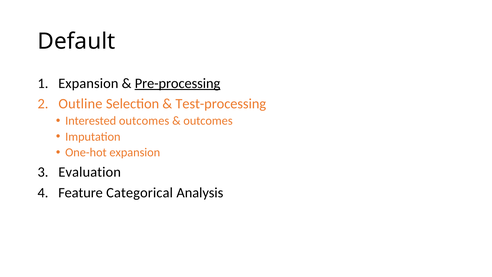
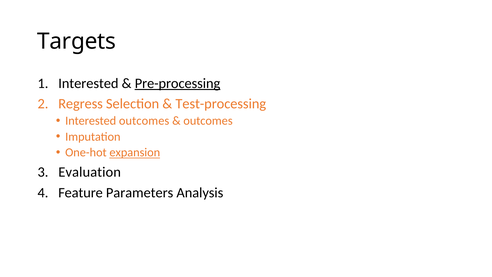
Default: Default -> Targets (77, 41)
Expansion: Expansion -> Interested (88, 83)
Outline: Outline -> Regress (81, 104)
expansion underline: none -> present (135, 152)
Categorical: Categorical -> Parameters (140, 193)
